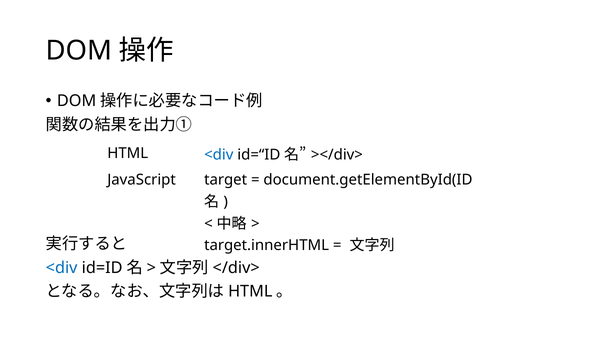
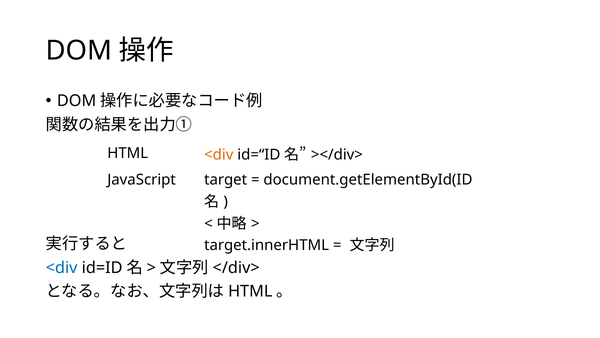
<div colour: blue -> orange (219, 155)
